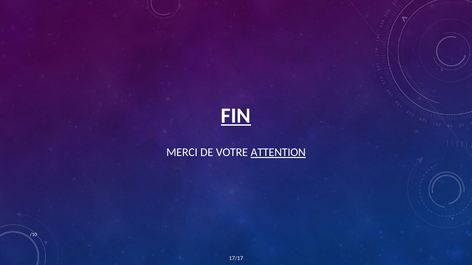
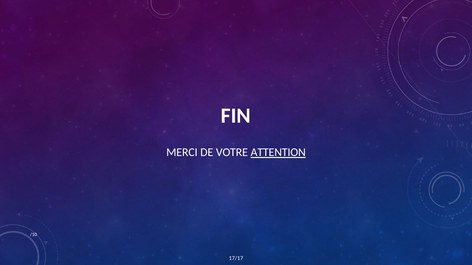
FIN underline: present -> none (236, 116)
